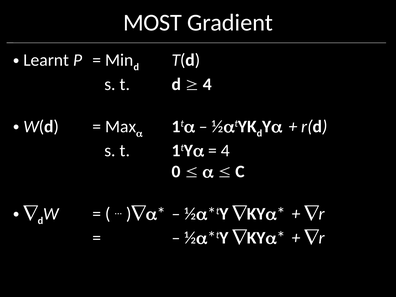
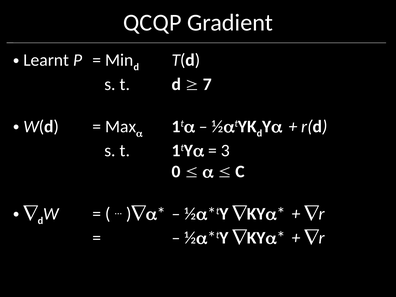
MOST: MOST -> QCQP (152, 23)
4: 4 -> 7 (207, 84)
4: 4 -> 3 (225, 151)
